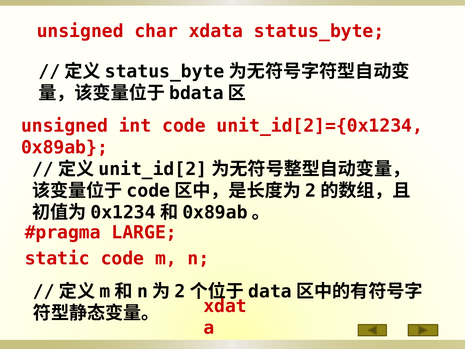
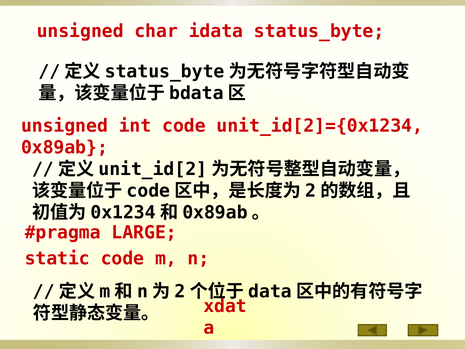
xdata: xdata -> idata (216, 31)
